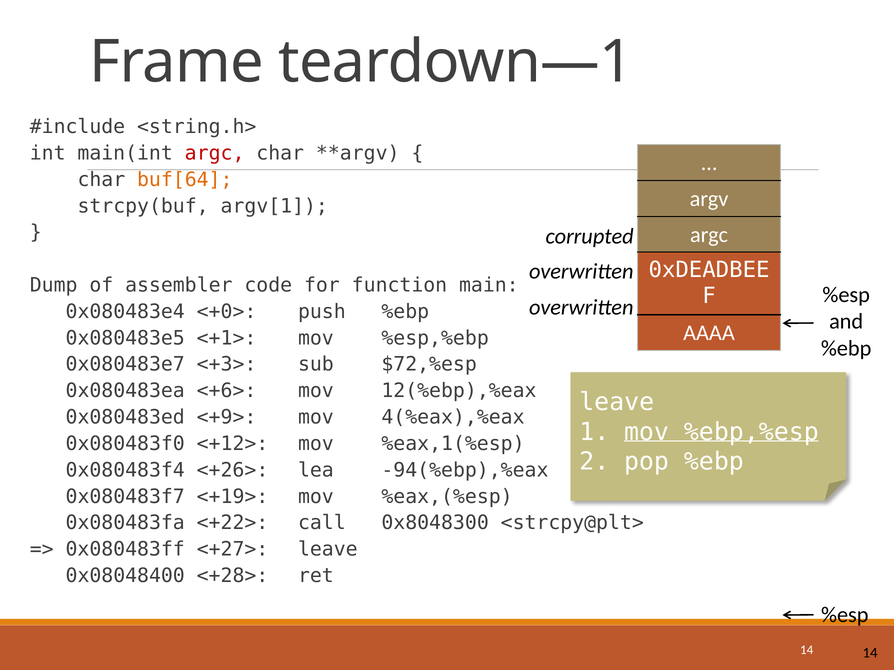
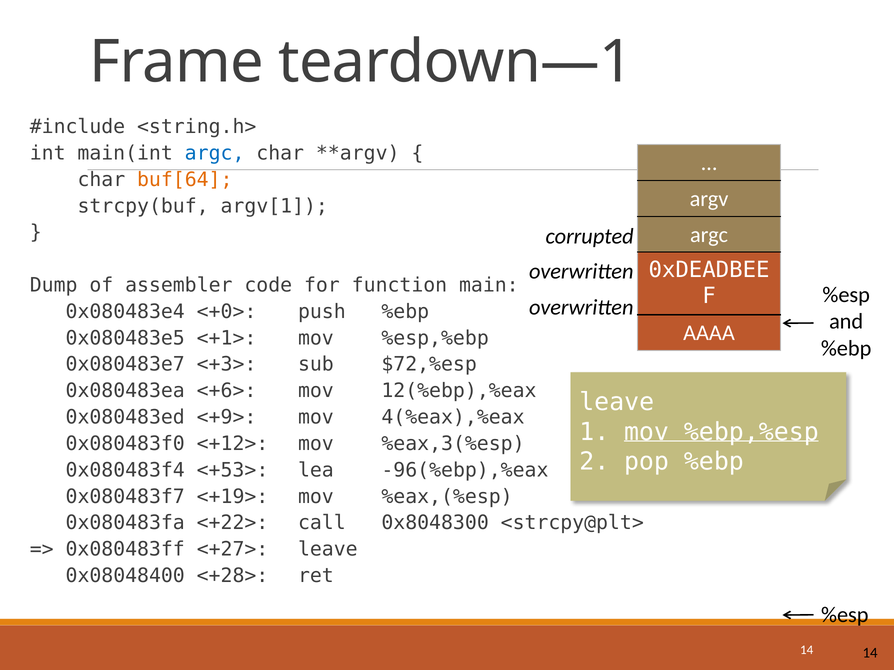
argc colour: red -> blue (215, 153)
%eax,1(%esp: %eax,1(%esp -> %eax,3(%esp (453, 444)
<+26>: <+26> -> <+53> (232, 470)
-94(%ebp),%eax: -94(%ebp),%eax -> -96(%ebp),%eax (465, 470)
